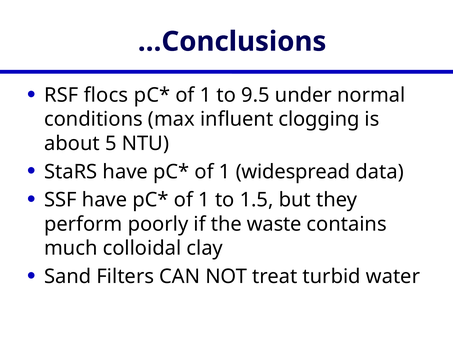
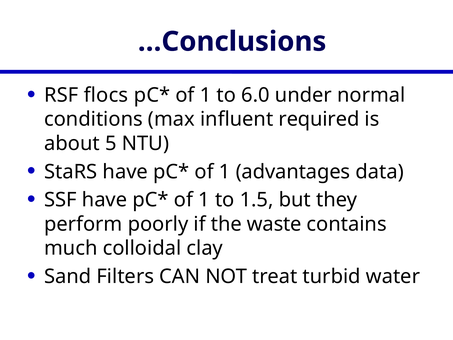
9.5: 9.5 -> 6.0 (255, 95)
clogging: clogging -> required (319, 119)
widespread: widespread -> advantages (293, 172)
